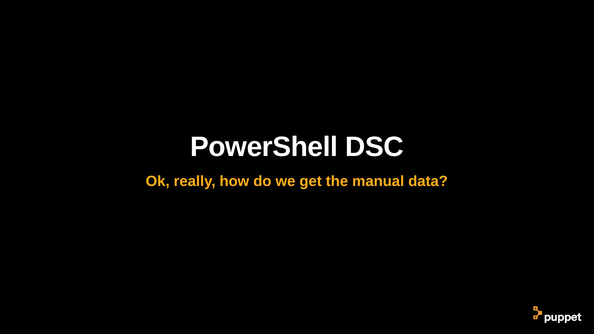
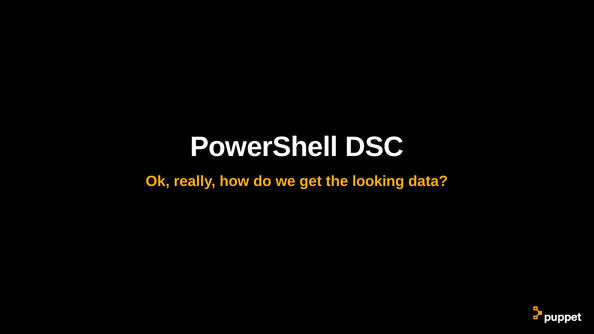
manual: manual -> looking (378, 181)
